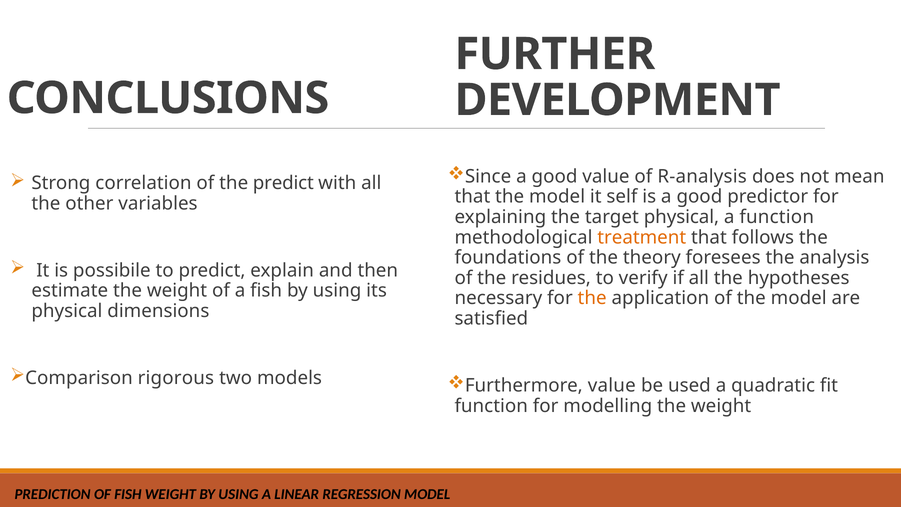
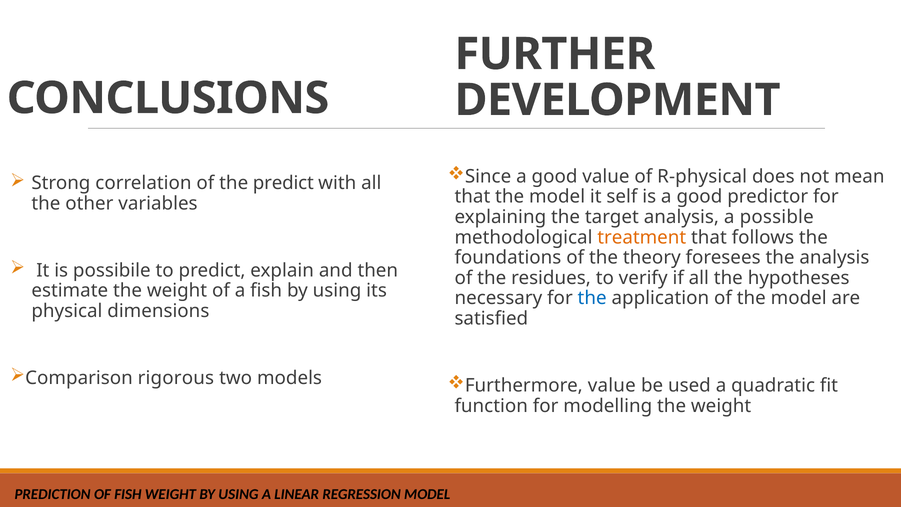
R-analysis: R-analysis -> R-physical (702, 176)
target physical: physical -> analysis (681, 217)
a function: function -> possible (777, 217)
the colour: orange -> blue (592, 298)
